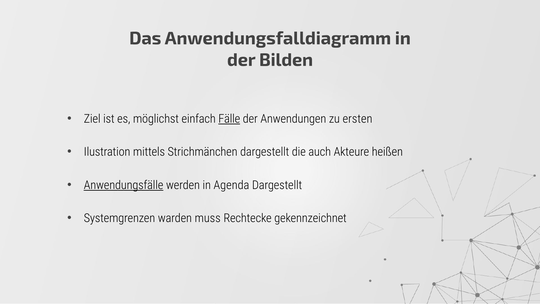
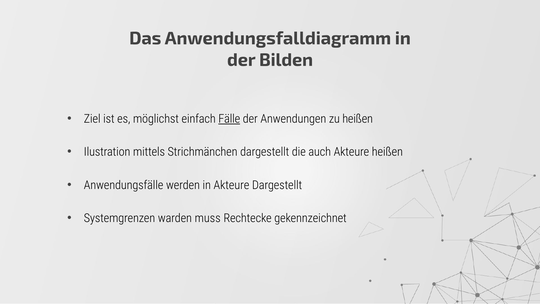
zu ersten: ersten -> heißen (358, 119)
Anwendungsfälle underline: present -> none (124, 185)
in Agenda: Agenda -> Akteure (231, 185)
